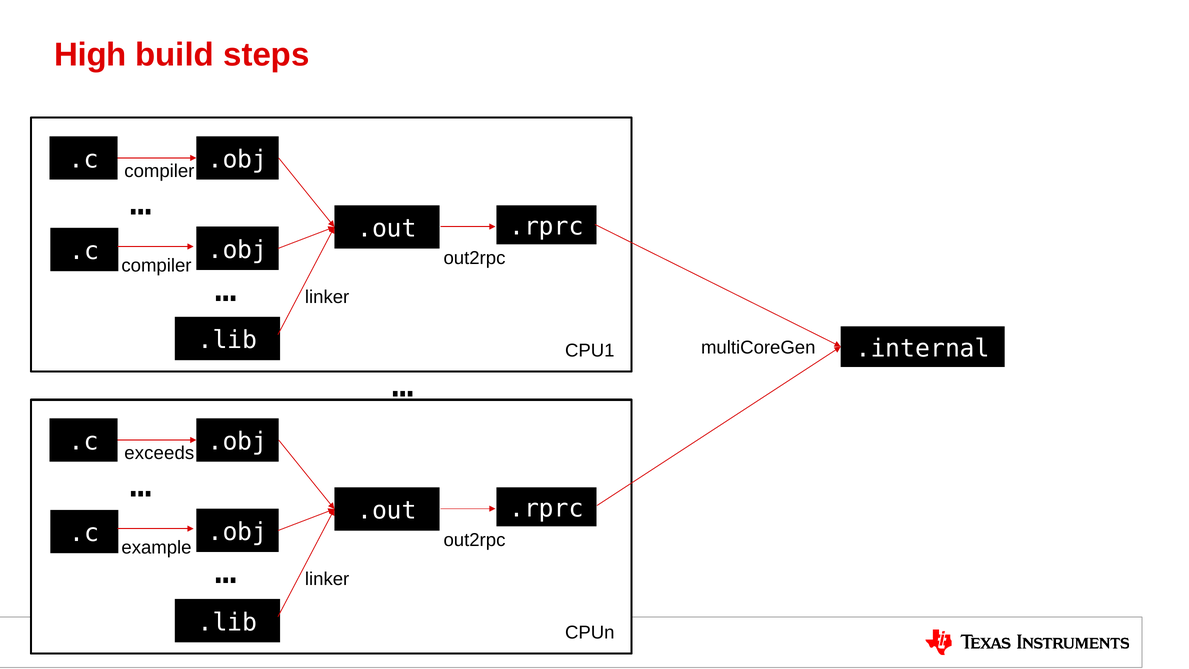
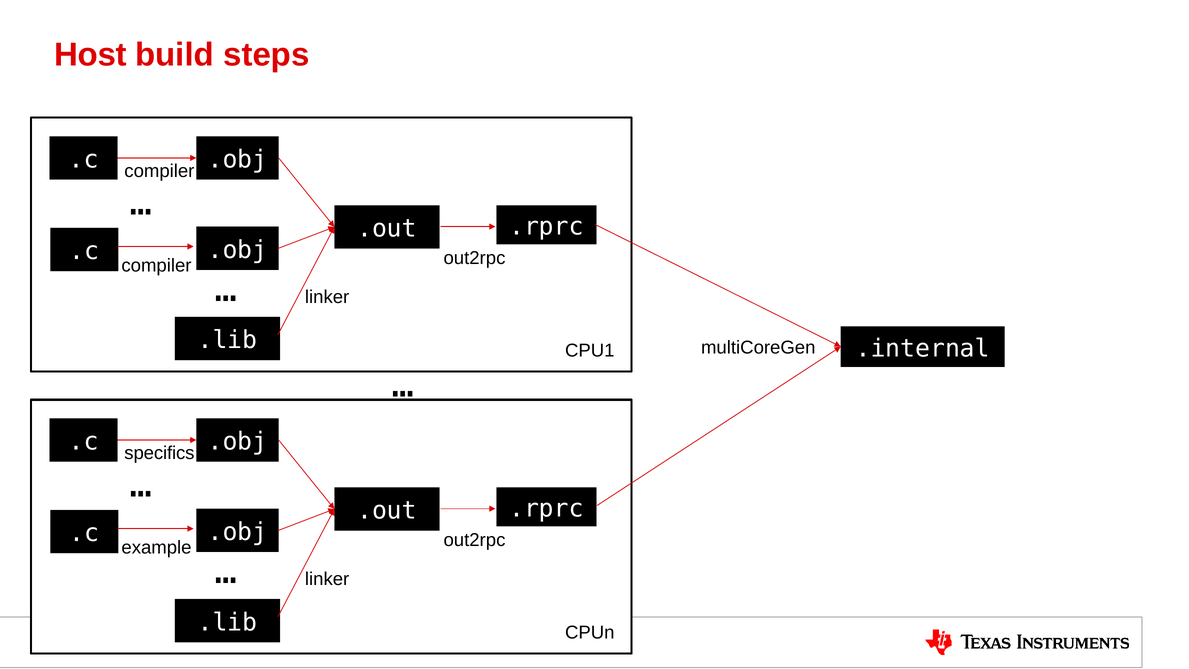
High: High -> Host (90, 55)
exceeds: exceeds -> specifics (159, 453)
